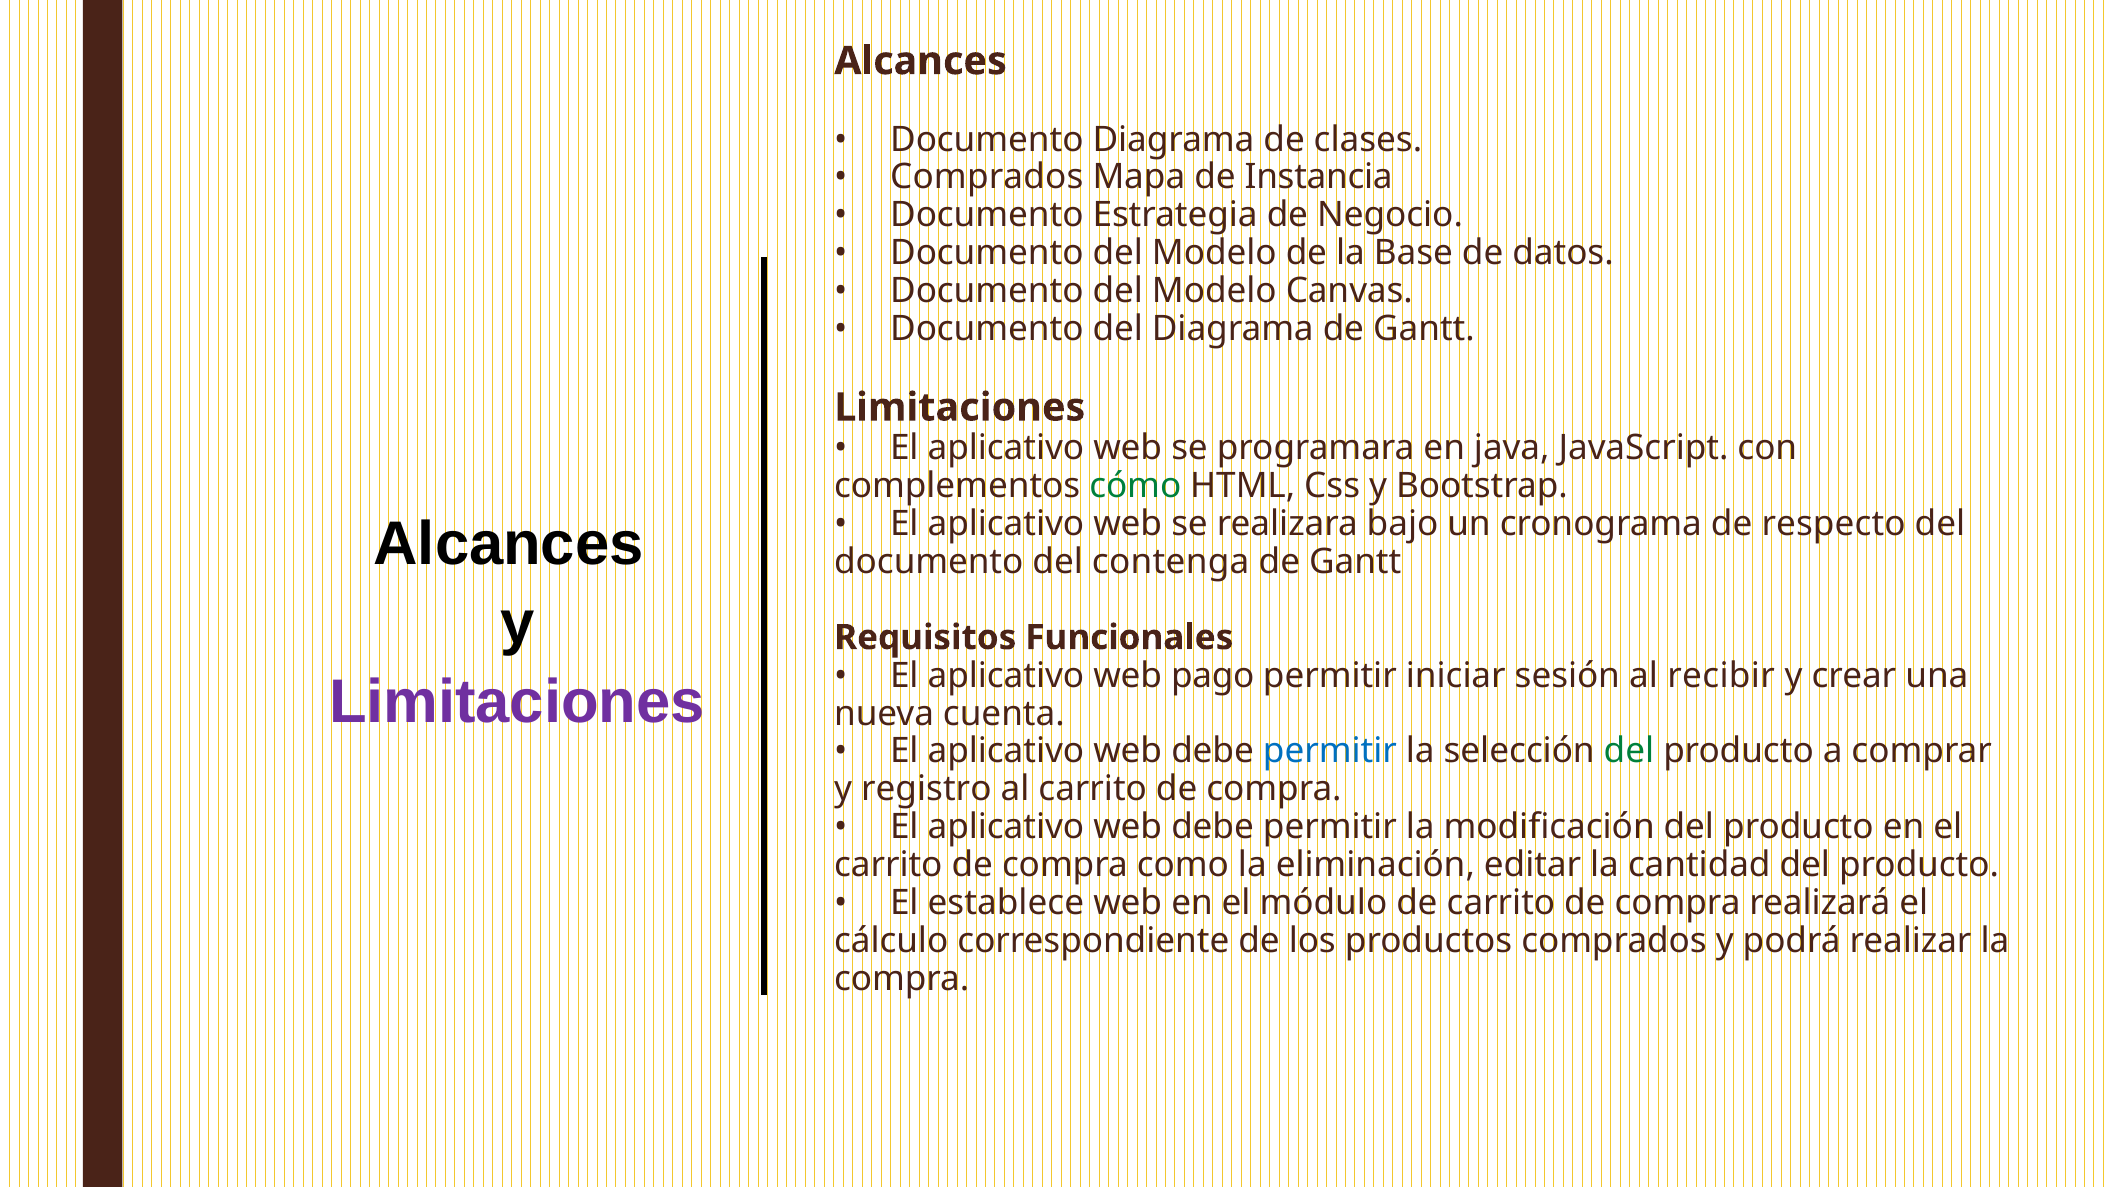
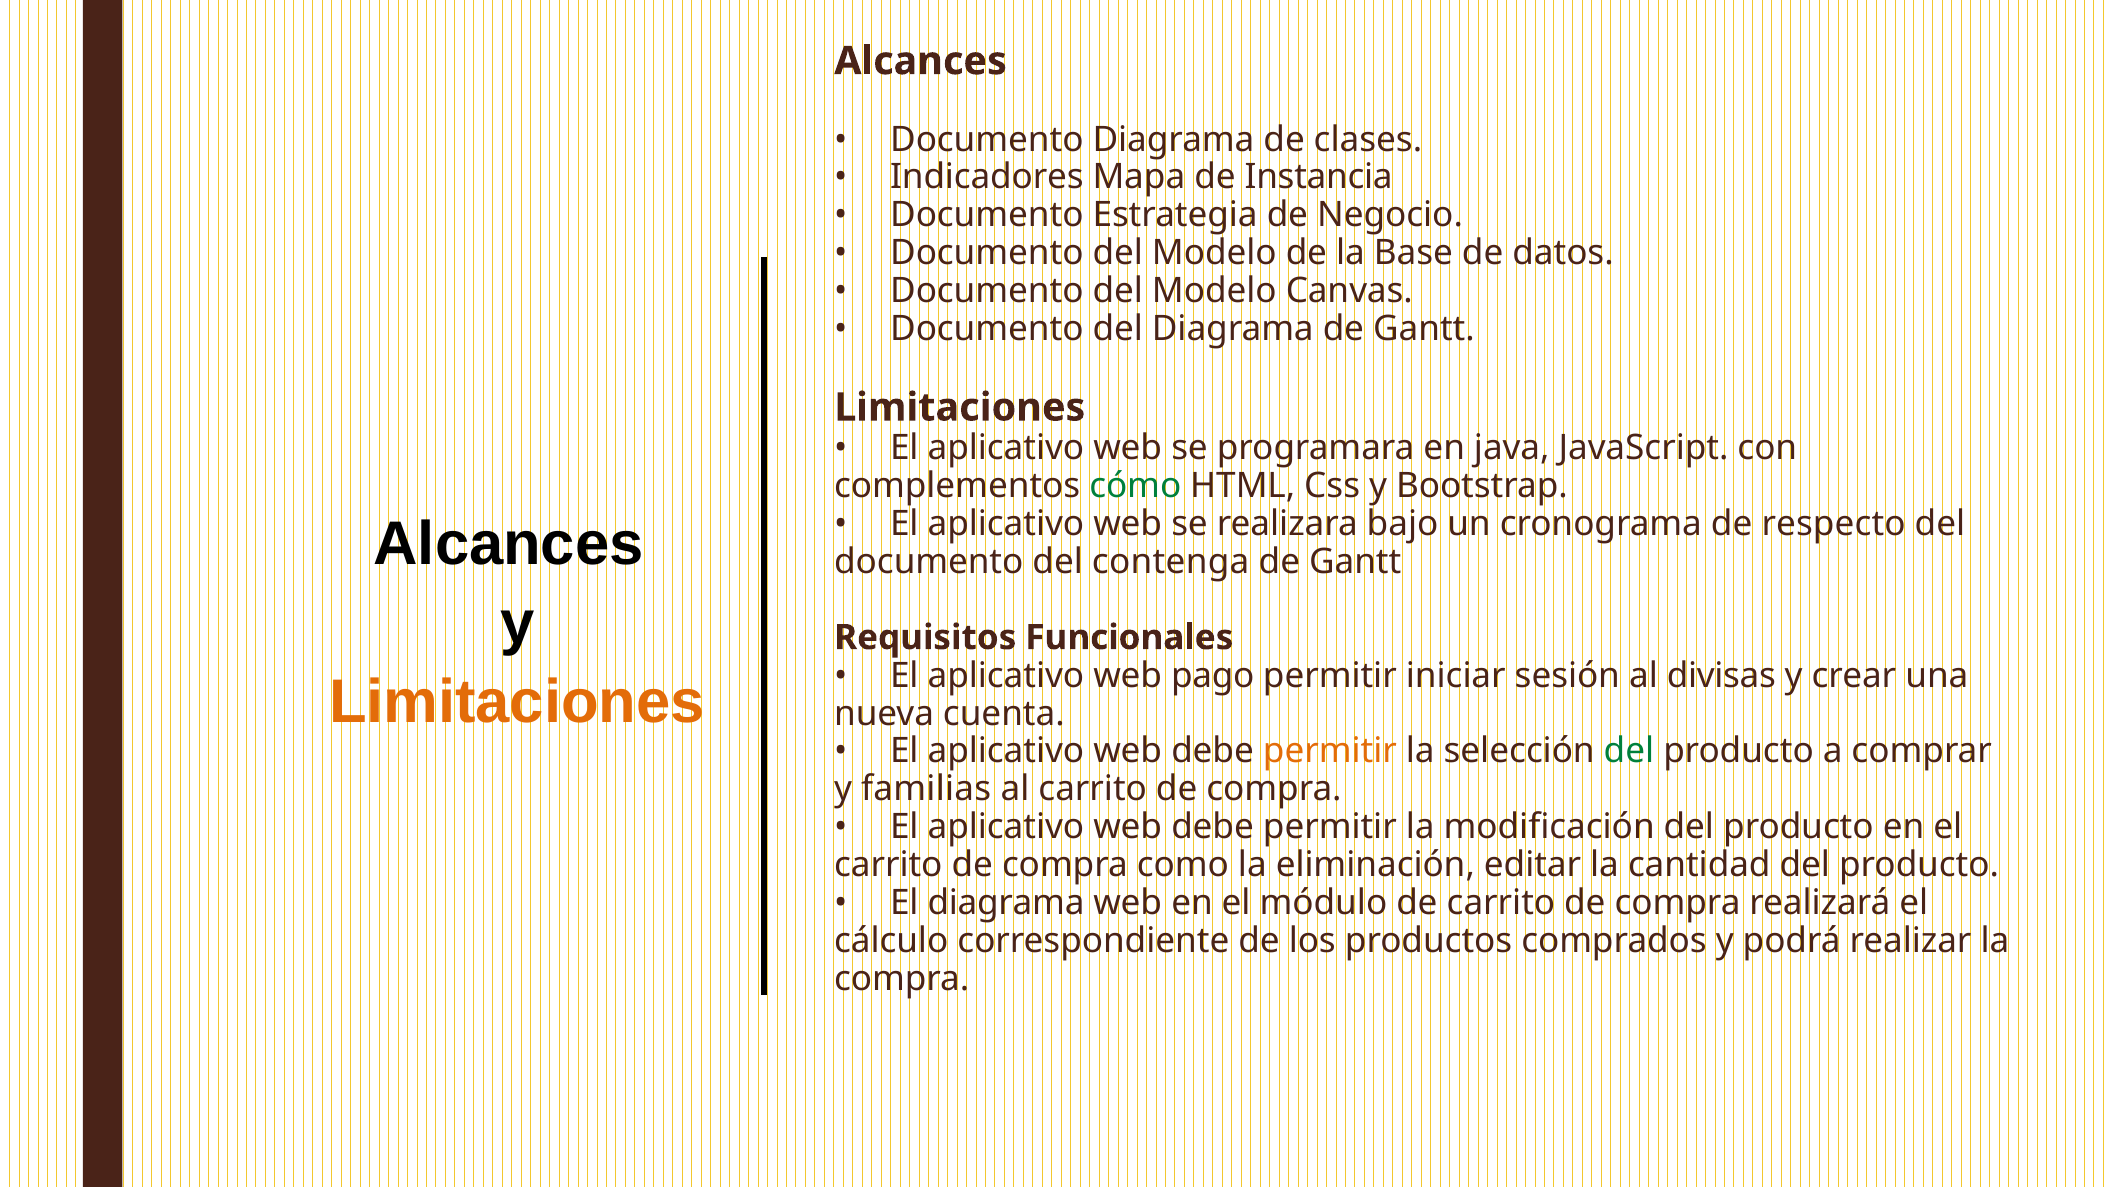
Comprados: Comprados -> Indicadores (987, 177)
recibir: recibir -> divisas (1721, 676)
Limitaciones colour: purple -> orange (517, 703)
permitir colour: blue -> orange (1330, 752)
registro: registro -> familias (926, 790)
El establece: establece -> diagrama (1006, 903)
